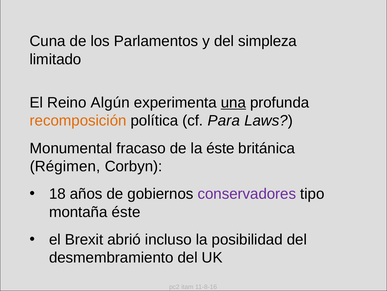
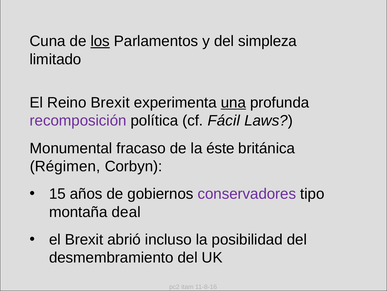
los underline: none -> present (100, 41)
Reino Algún: Algún -> Brexit (110, 102)
recomposición colour: orange -> purple (78, 120)
Para: Para -> Fácil (224, 120)
18: 18 -> 15 (57, 193)
montaña éste: éste -> deal (126, 212)
